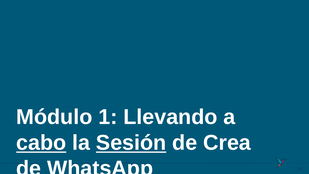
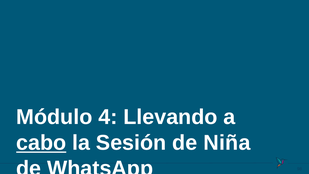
1: 1 -> 4 (108, 117)
Sesión underline: present -> none (131, 143)
Crea: Crea -> Niña (227, 143)
